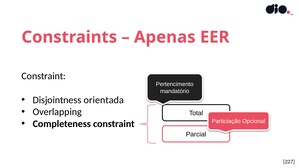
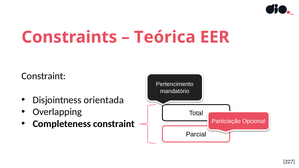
Apenas: Apenas -> Teórica (165, 37)
